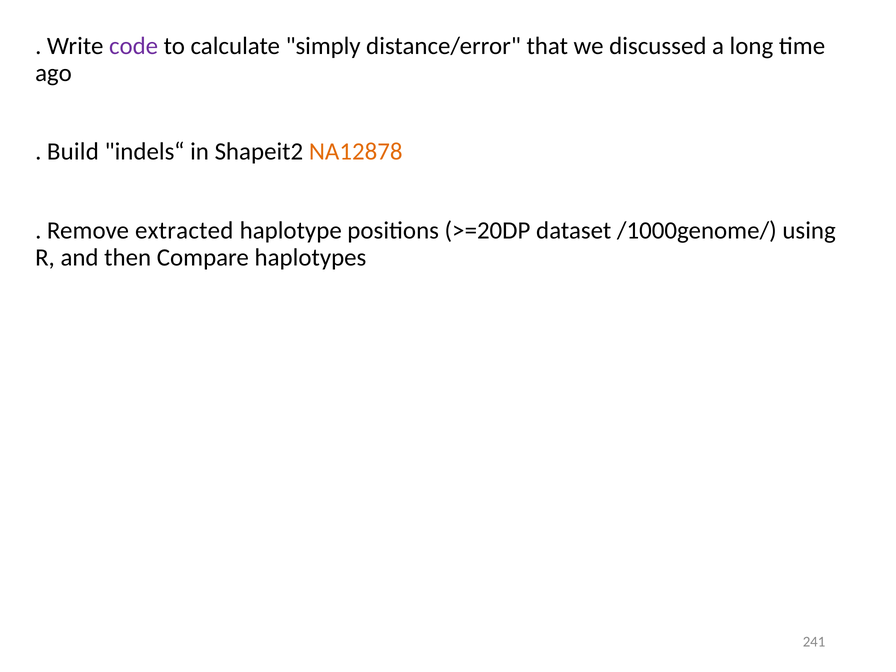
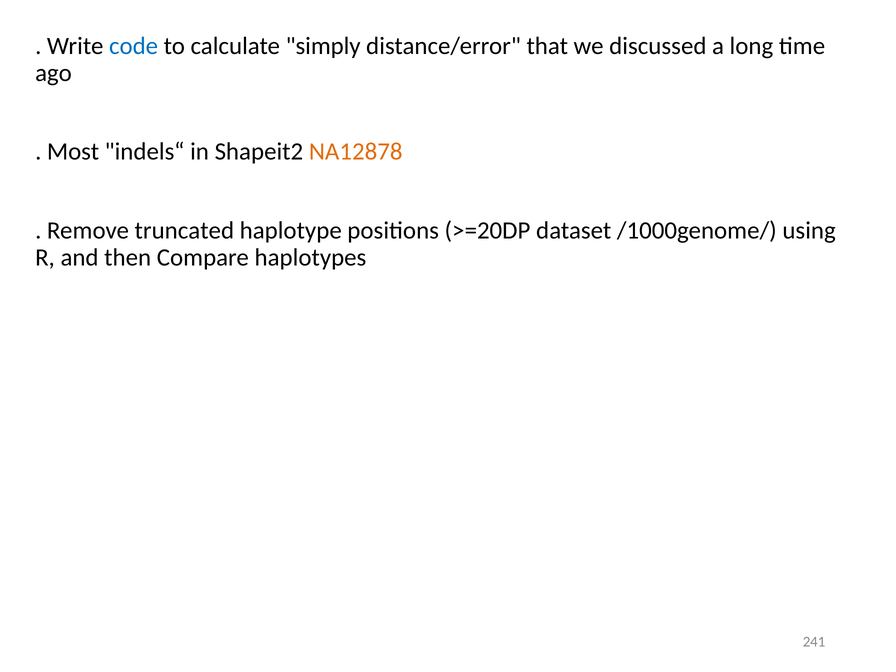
code colour: purple -> blue (134, 46)
Build: Build -> Most (73, 152)
extracted: extracted -> truncated (184, 230)
